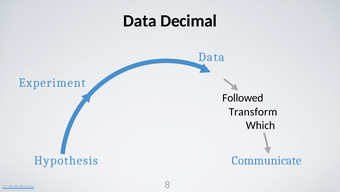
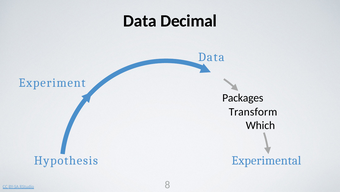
Followed: Followed -> Packages (243, 98)
Communicate: Communicate -> Experimental (266, 160)
